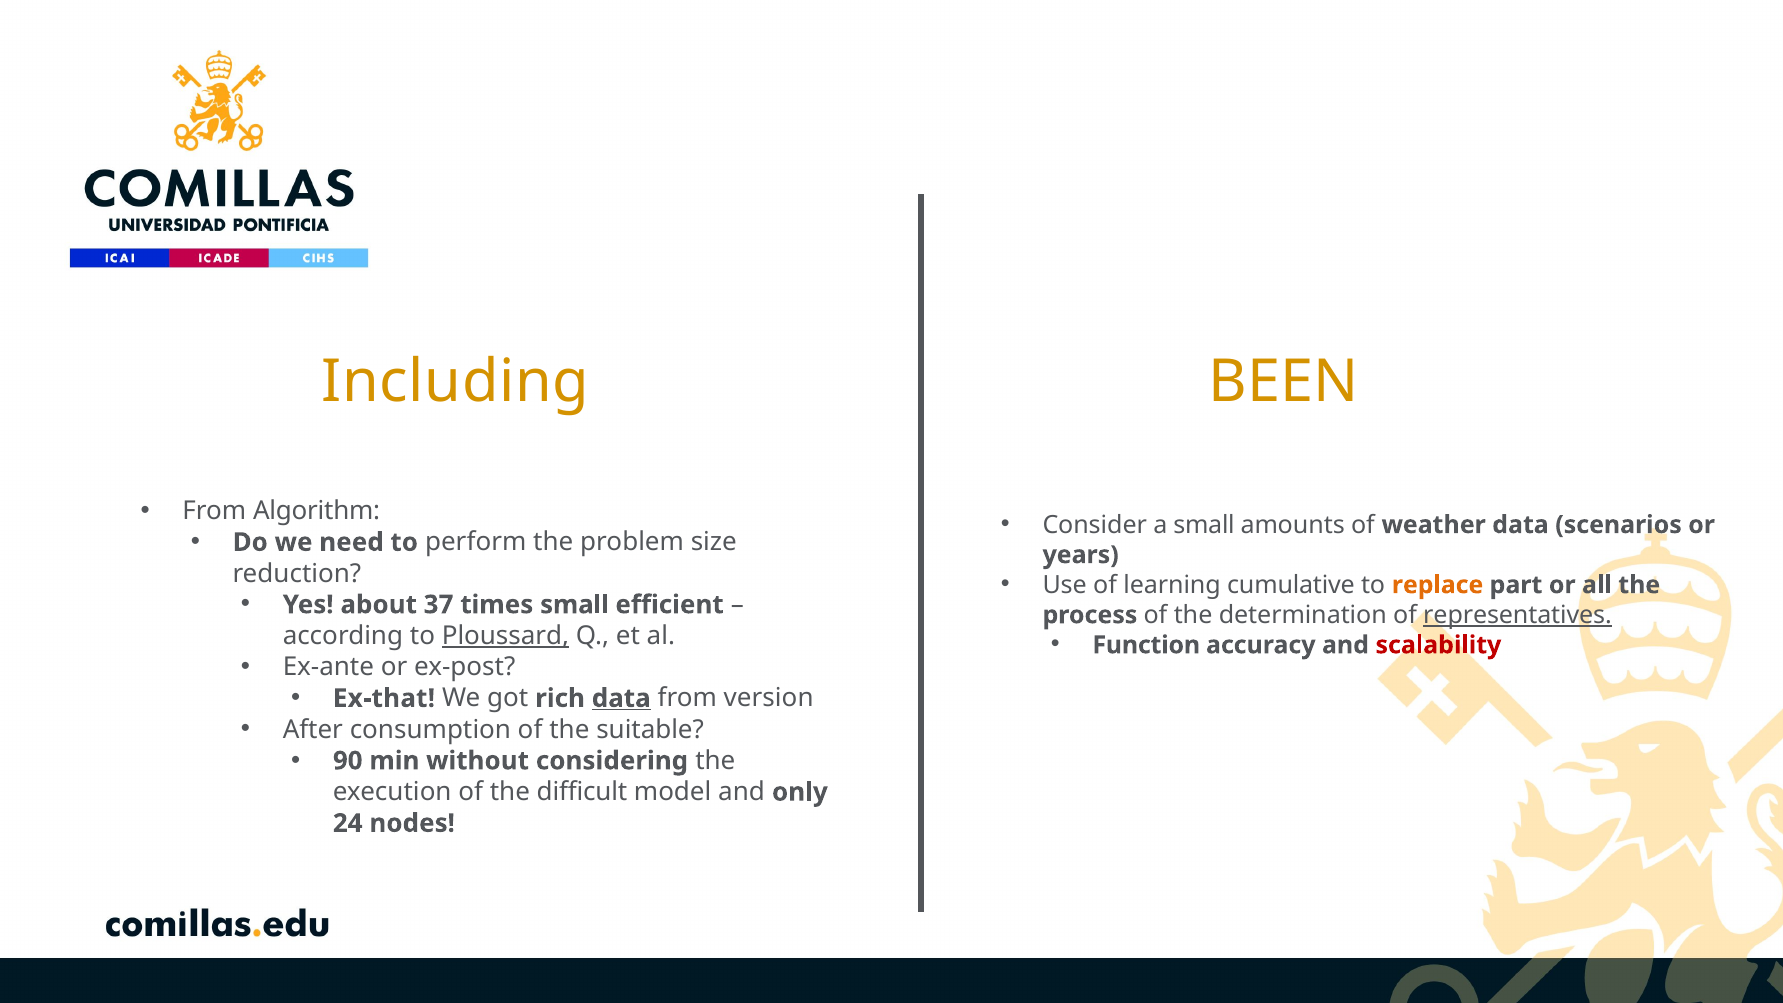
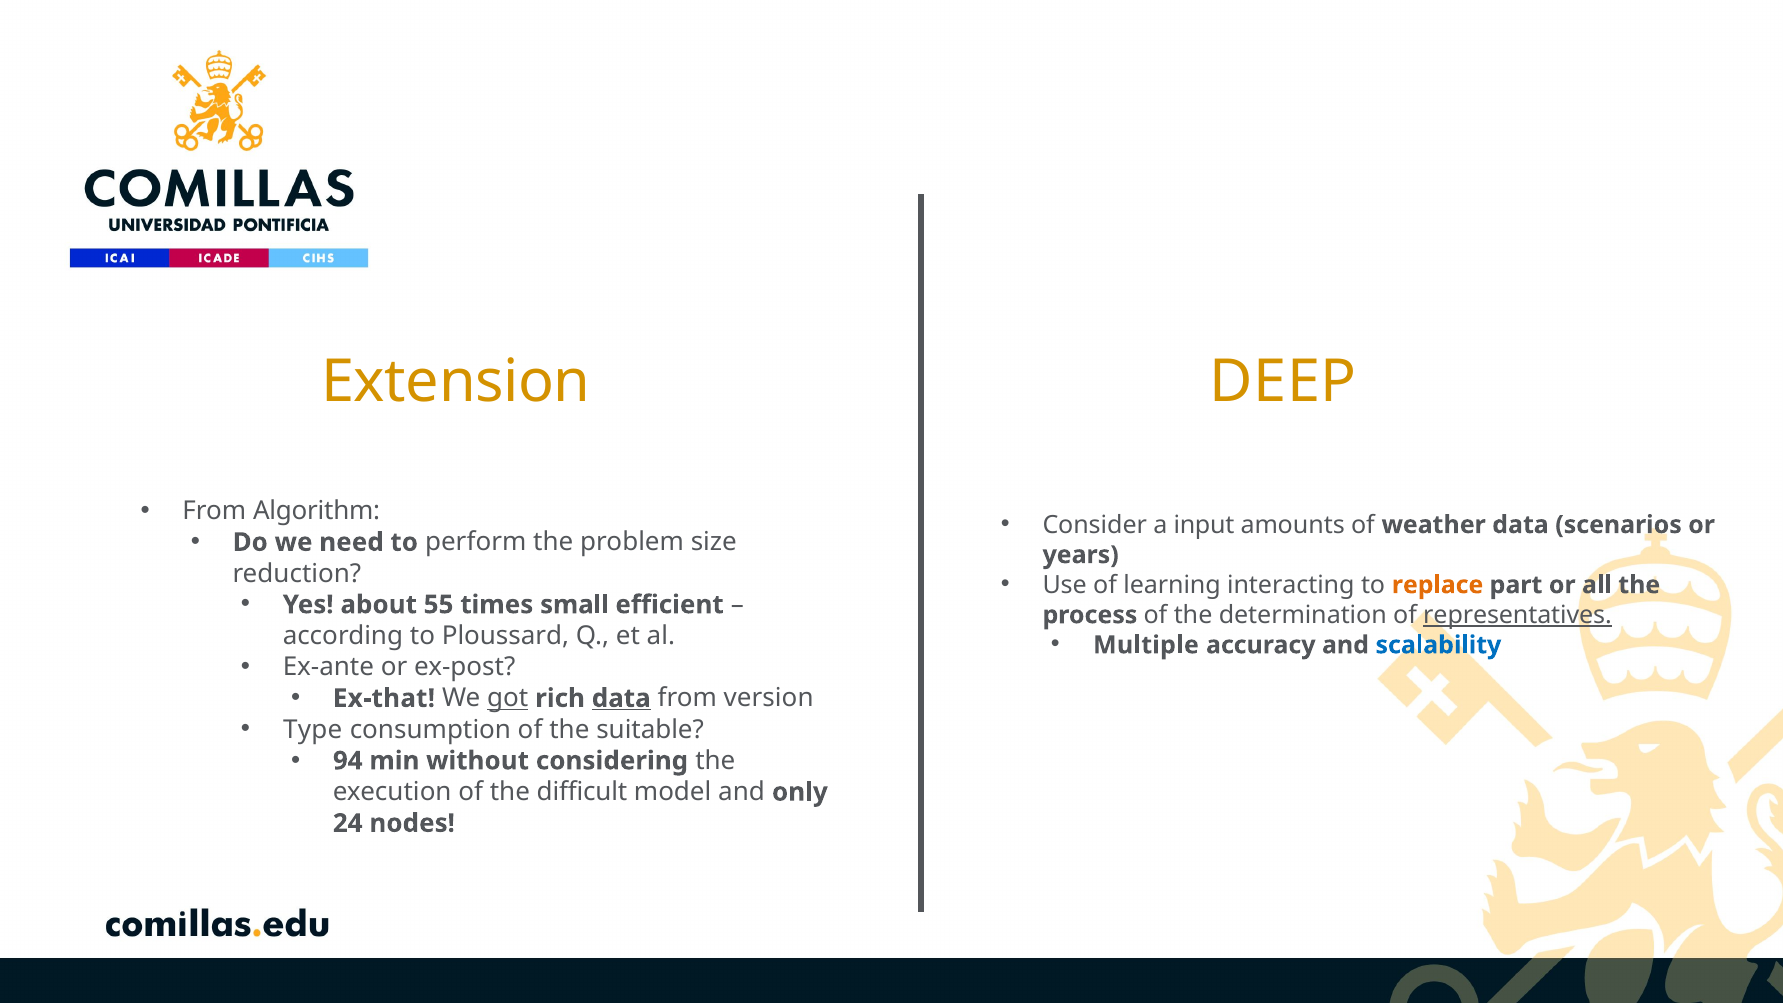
Including: Including -> Extension (456, 382)
BEEN: BEEN -> DEEP (1283, 382)
a small: small -> input (1204, 525)
cumulative: cumulative -> interacting (1291, 585)
37: 37 -> 55 (439, 605)
Ploussard underline: present -> none (505, 636)
Function: Function -> Multiple (1146, 645)
scalability colour: red -> blue (1438, 645)
got underline: none -> present (508, 698)
After: After -> Type (313, 730)
90: 90 -> 94 (348, 761)
